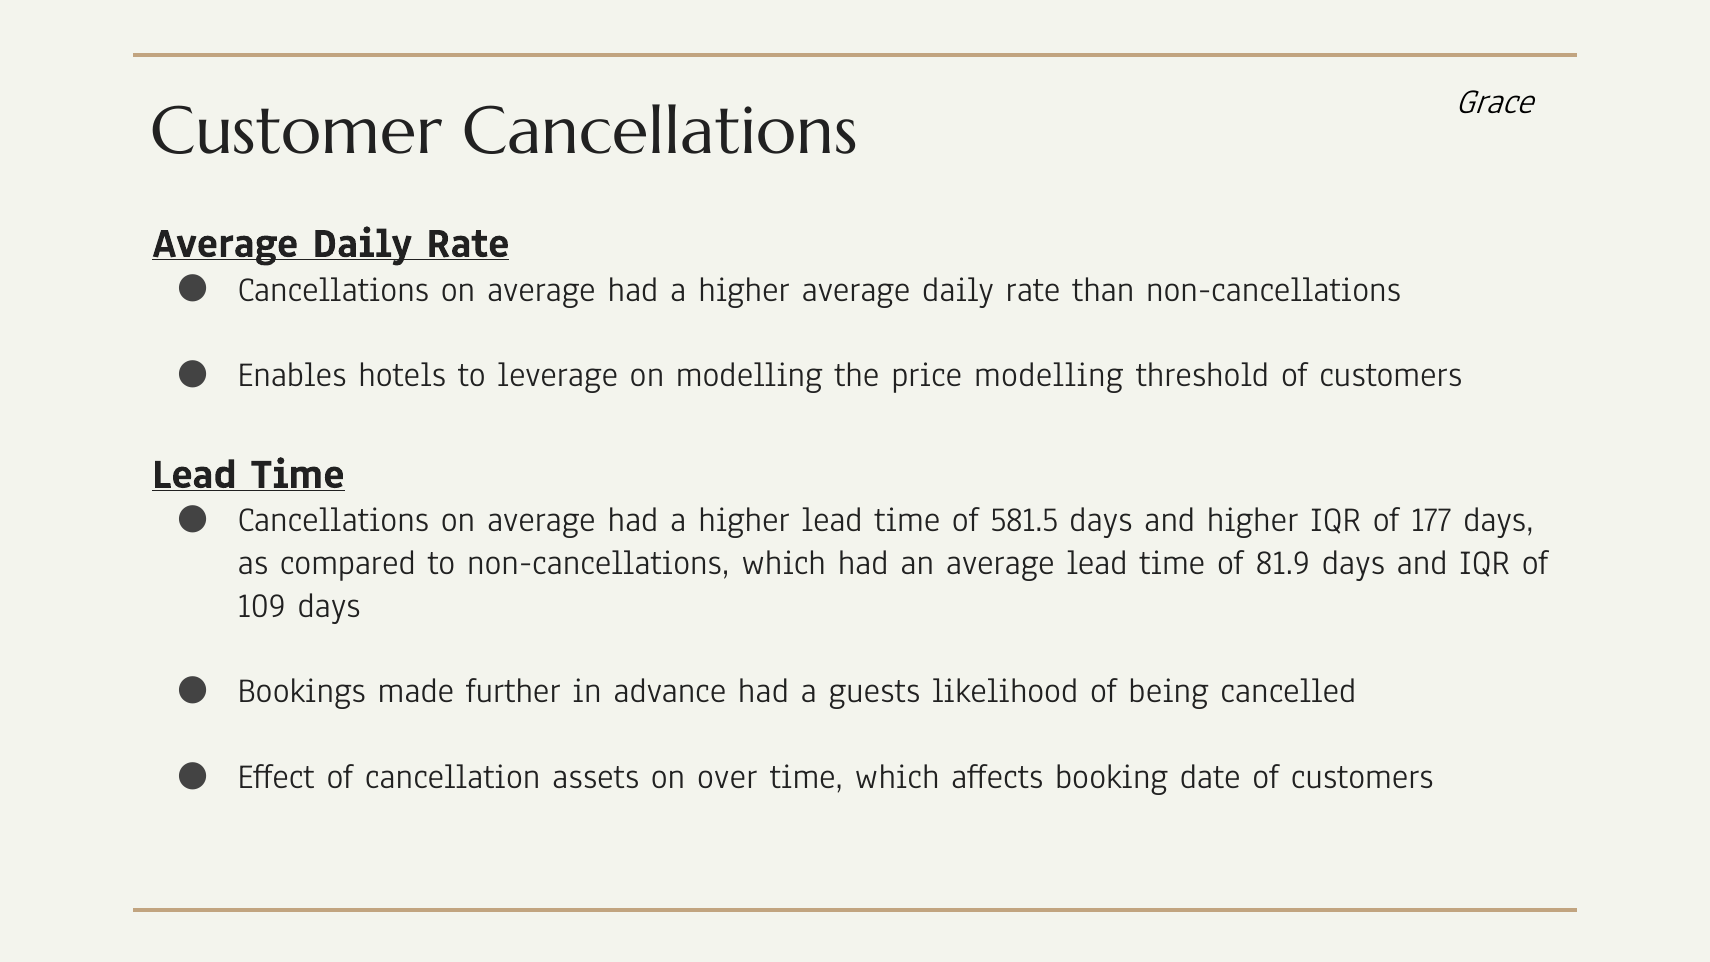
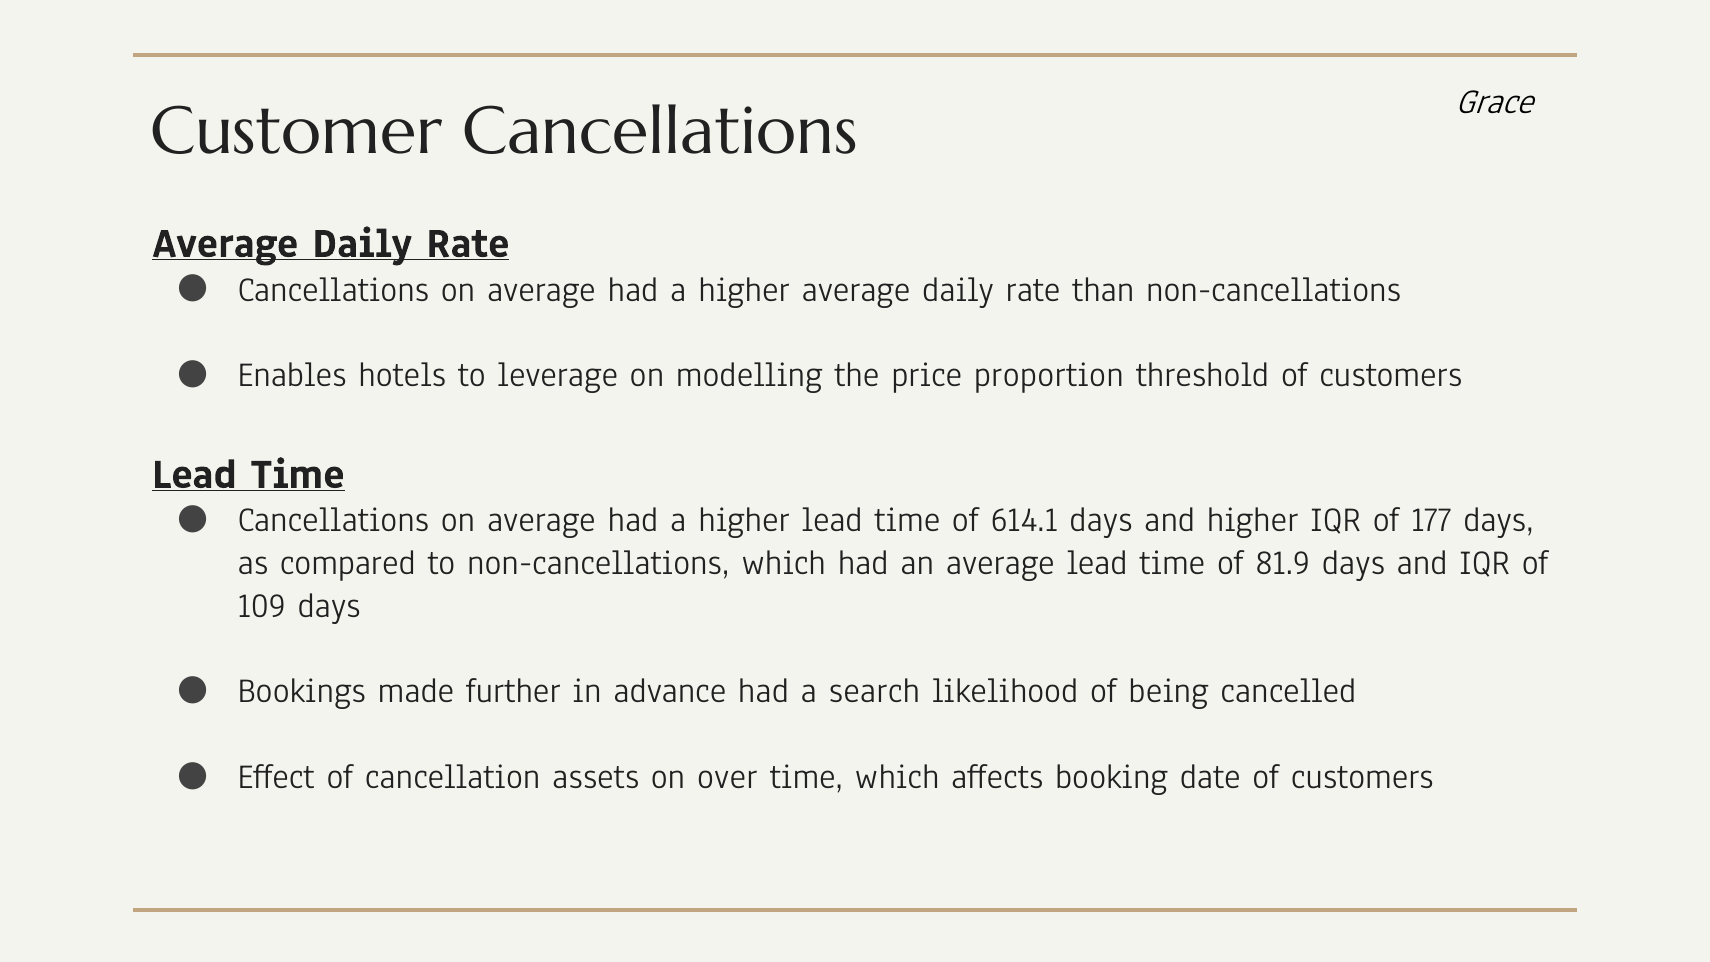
price modelling: modelling -> proportion (1049, 375)
581.5: 581.5 -> 614.1 (1024, 520)
guests: guests -> search (874, 691)
